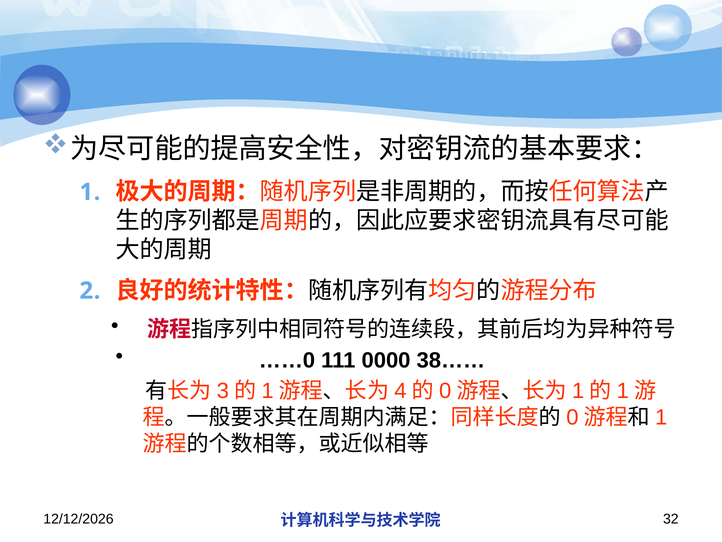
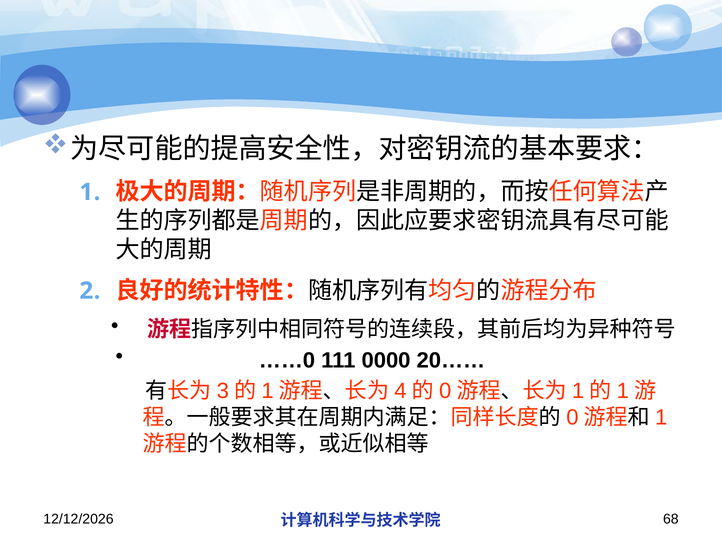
38……: 38…… -> 20…… (451, 360)
32: 32 -> 68 (671, 518)
